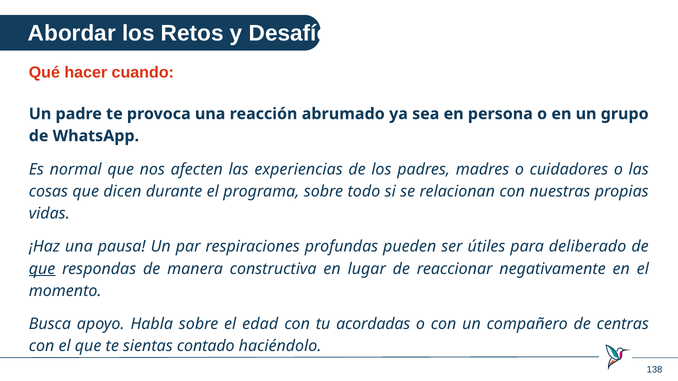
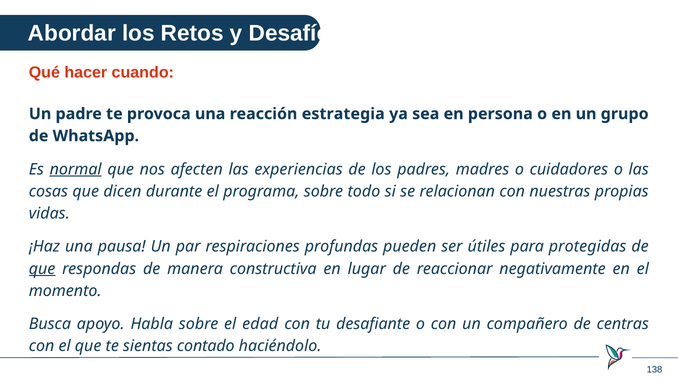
abrumado: abrumado -> estrategia (343, 114)
normal underline: none -> present (76, 169)
deliberado: deliberado -> protegidas (588, 247)
acordadas: acordadas -> desafiante (373, 324)
